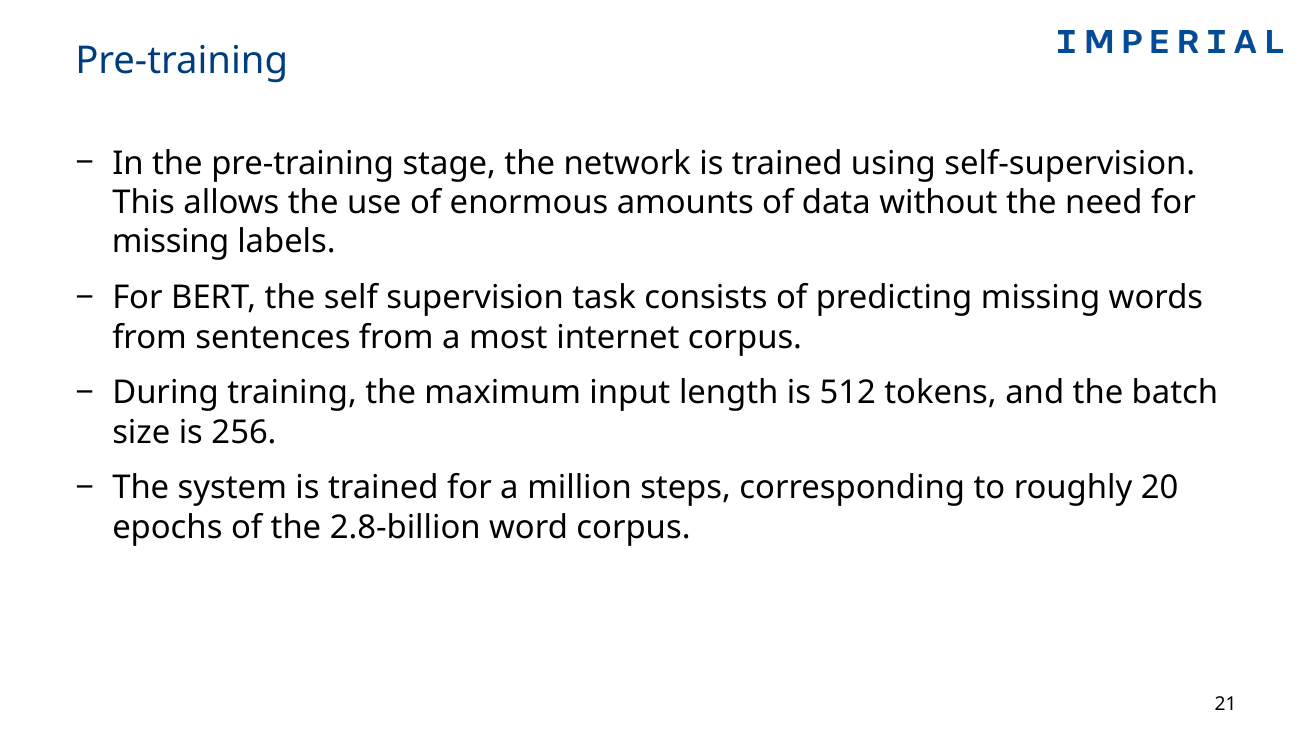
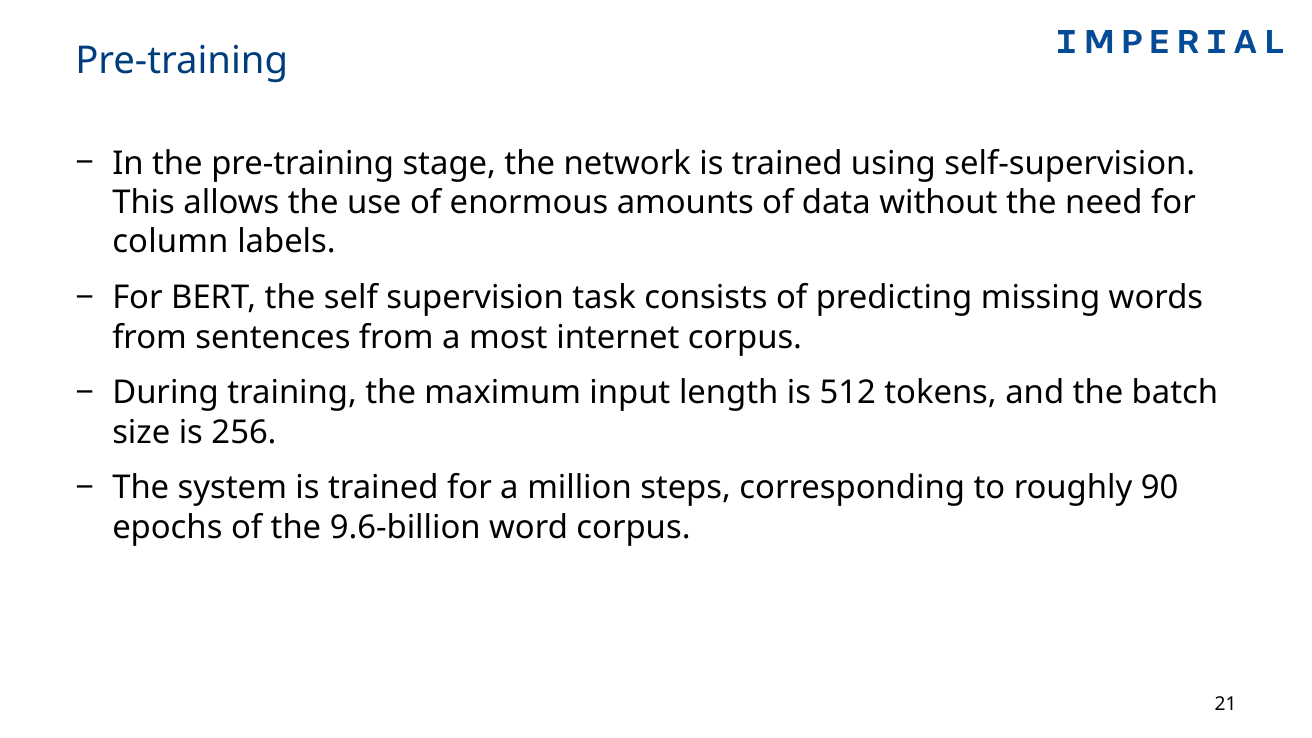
missing: missing -> column (170, 242)
20: 20 -> 90 (1160, 488)
2.8-billion: 2.8-billion -> 9.6-billion (405, 527)
